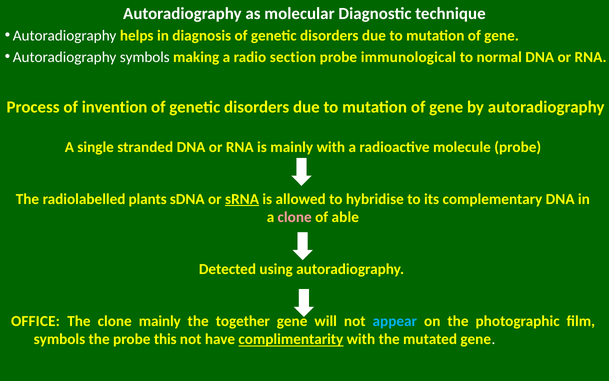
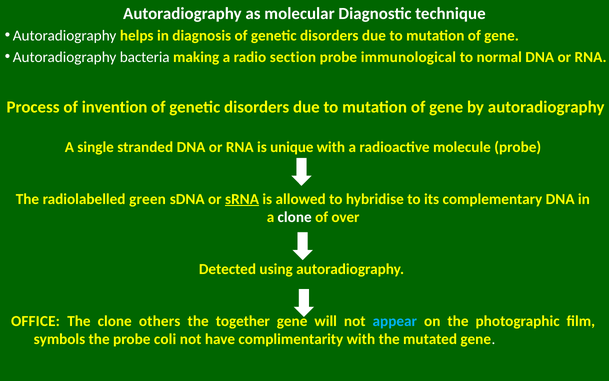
Autoradiography symbols: symbols -> bacteria (145, 57)
is mainly: mainly -> unique (292, 147)
plants: plants -> green (148, 199)
clone colour: pink -> white (295, 217)
able: able -> over (345, 217)
clone mainly: mainly -> others (160, 321)
this: this -> coli (165, 339)
complimentarity underline: present -> none (291, 339)
